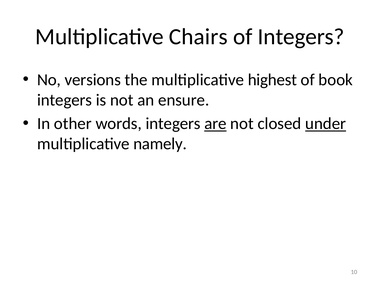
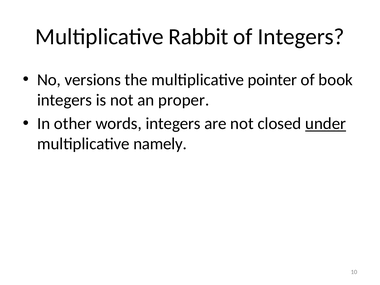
Chairs: Chairs -> Rabbit (198, 37)
highest: highest -> pointer (272, 80)
ensure: ensure -> proper (184, 100)
are underline: present -> none (215, 124)
